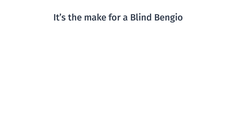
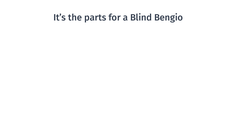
make: make -> parts (95, 17)
